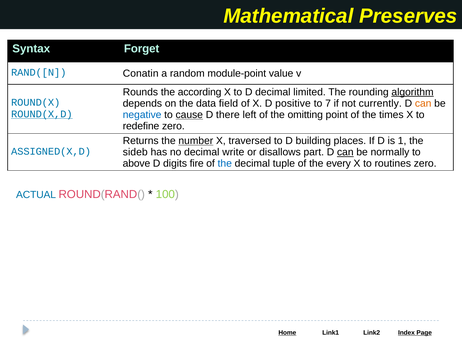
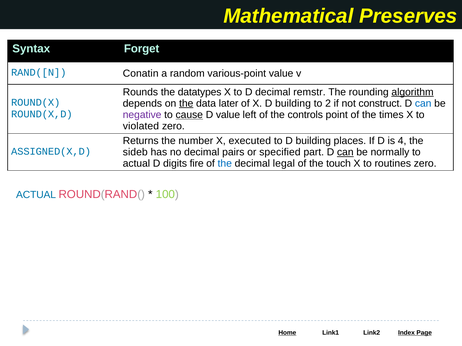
module-point: module-point -> various-point (237, 73)
according: according -> datatypes (200, 92)
limited: limited -> remstr (309, 92)
the underline: none -> present (186, 104)
field: field -> later (229, 104)
X D positive: positive -> building (293, 104)
7: 7 -> 2 (328, 104)
currently: currently -> construct (380, 104)
can colour: orange -> blue (423, 104)
negative colour: blue -> purple (142, 115)
D there: there -> value (228, 115)
omitting: omitting -> controls (305, 115)
ROUND(X,D underline: present -> none (42, 114)
redefine: redefine -> violated (141, 126)
number underline: present -> none (196, 141)
traversed: traversed -> executed (250, 141)
1: 1 -> 4 (402, 141)
write: write -> pairs (233, 152)
disallows: disallows -> specified (280, 152)
above: above -> actual (136, 164)
tuple: tuple -> legal (284, 164)
every: every -> touch (339, 164)
